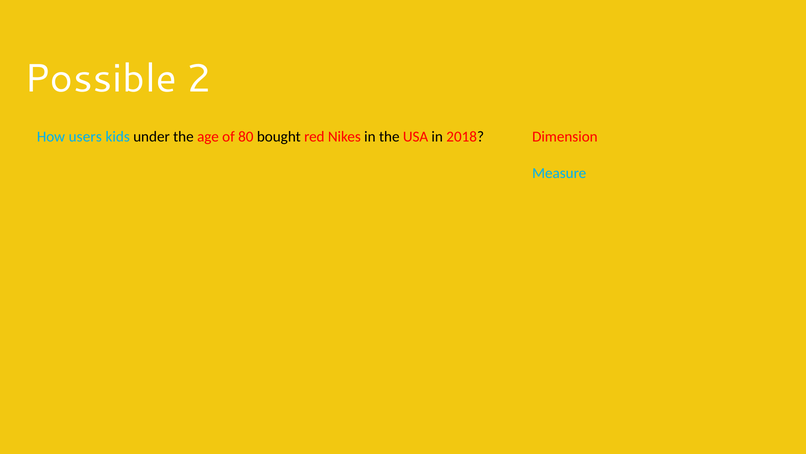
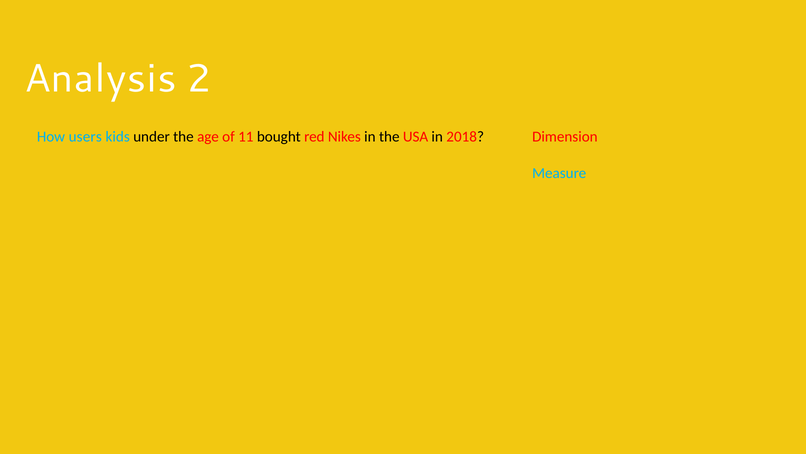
Possible: Possible -> Analysis (100, 78)
80: 80 -> 11 (246, 136)
